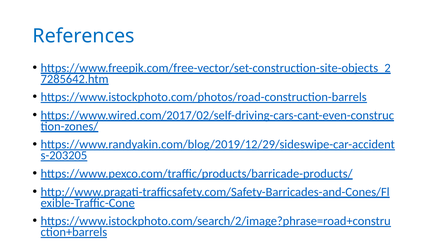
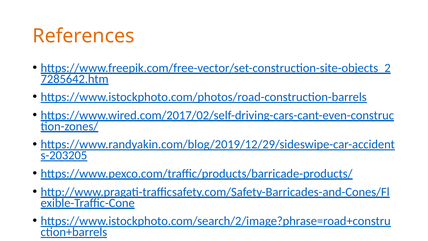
References colour: blue -> orange (84, 36)
